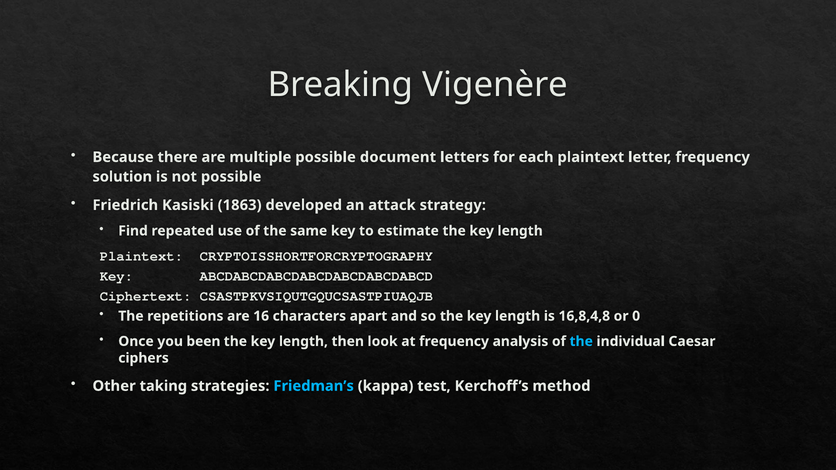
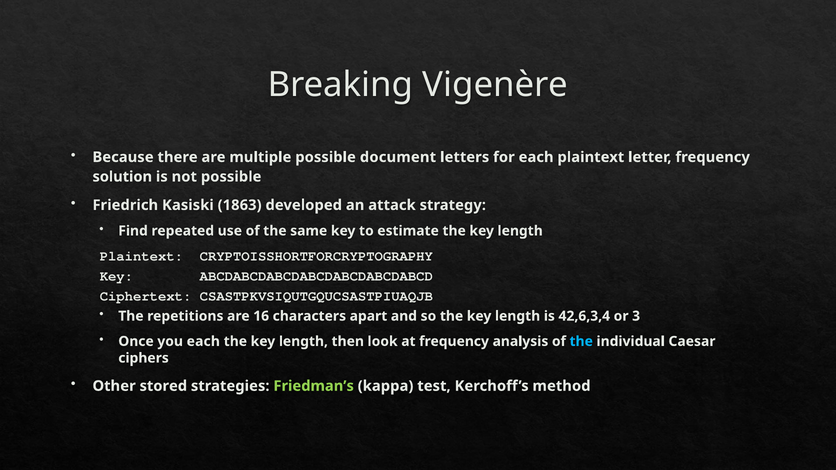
16,8,4,8: 16,8,4,8 -> 42,6,3,4 (584, 316)
0: 0 -> 3 (636, 316)
you been: been -> each (203, 341)
taking: taking -> stored (163, 386)
Friedman’s colour: light blue -> light green (314, 386)
